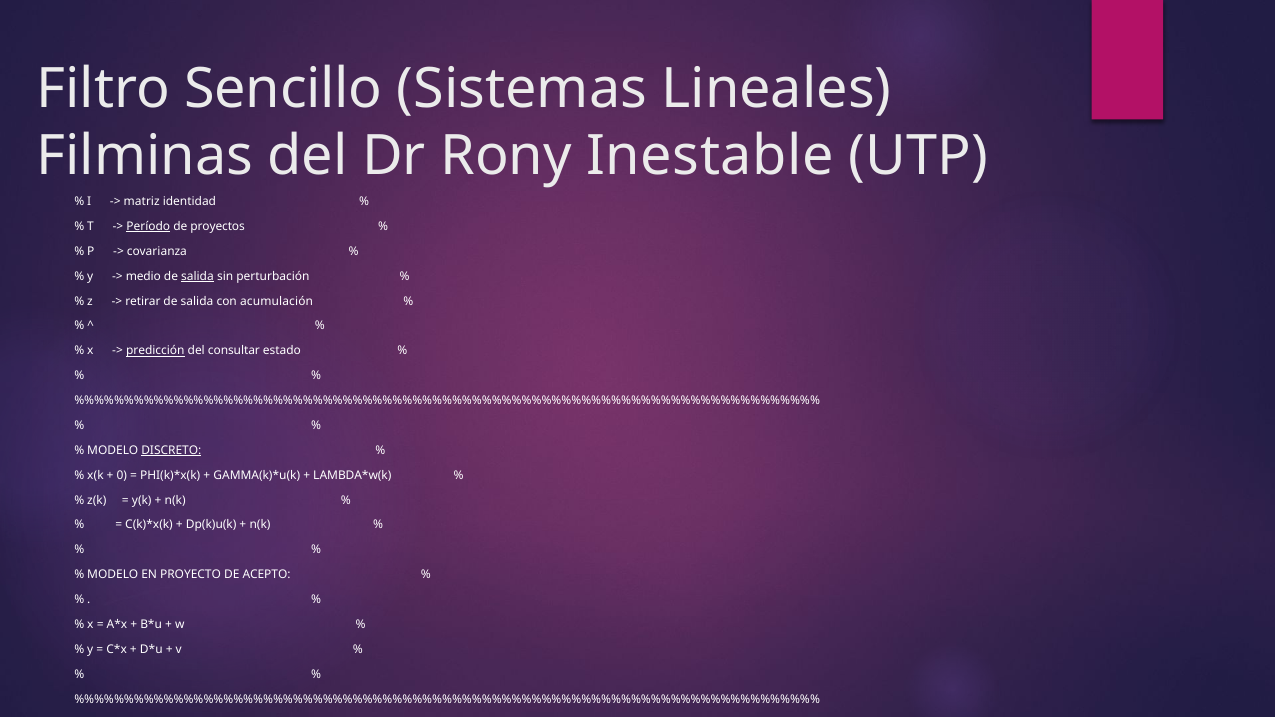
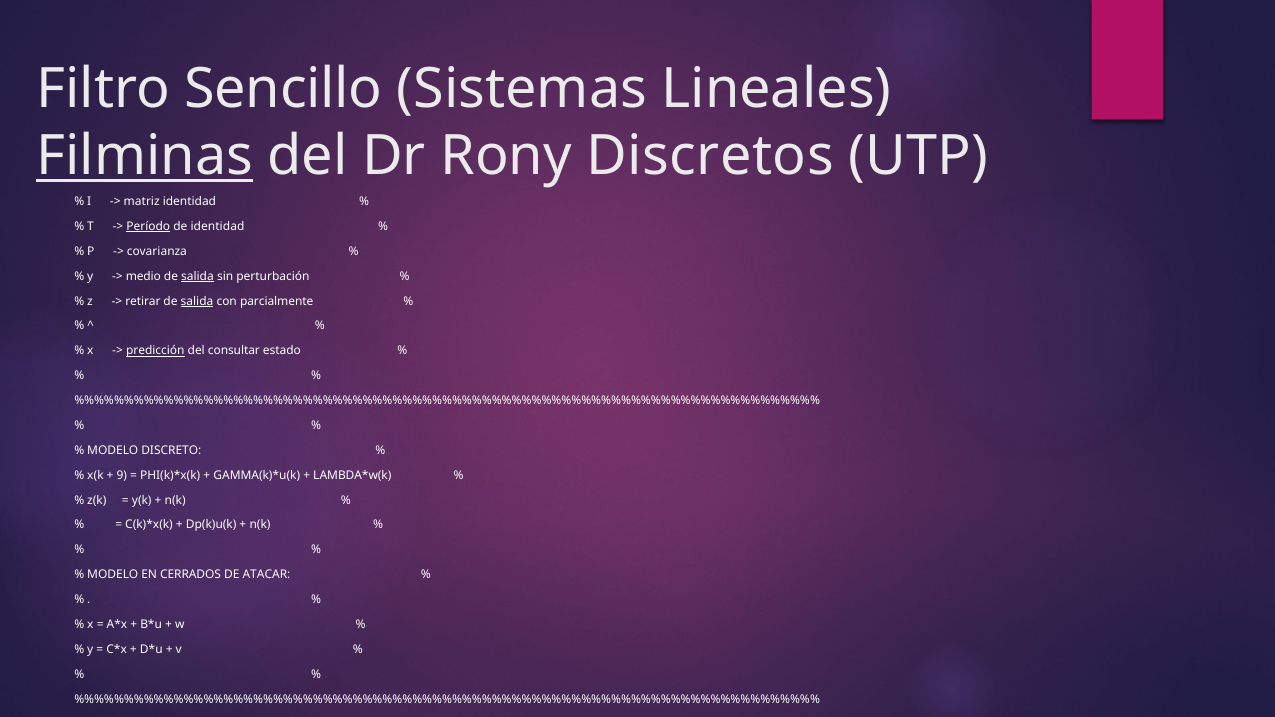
Filminas underline: none -> present (145, 156)
Inestable: Inestable -> Discretos (710, 156)
de proyectos: proyectos -> identidad (217, 226)
salida underline: none -> present (197, 301)
acumulación: acumulación -> parcialmente (277, 301)
DISCRETO underline: present -> none (171, 450)
0: 0 -> 9 (122, 475)
PROYECTO: PROYECTO -> CERRADOS (191, 575)
ACEPTO: ACEPTO -> ATACAR (267, 575)
